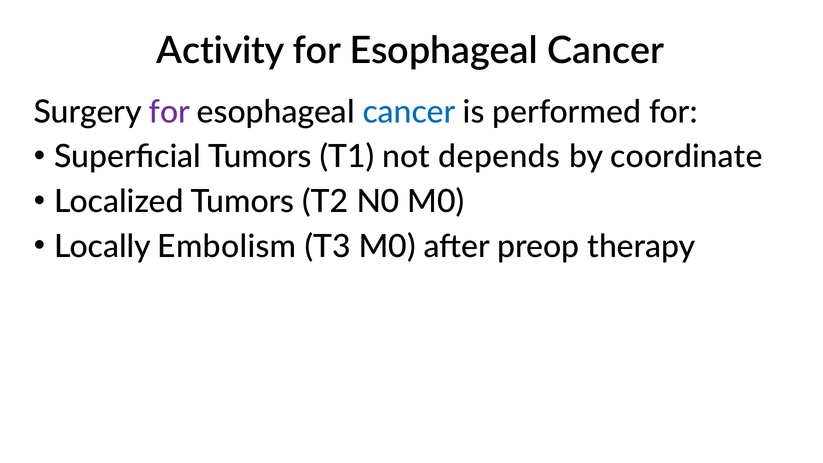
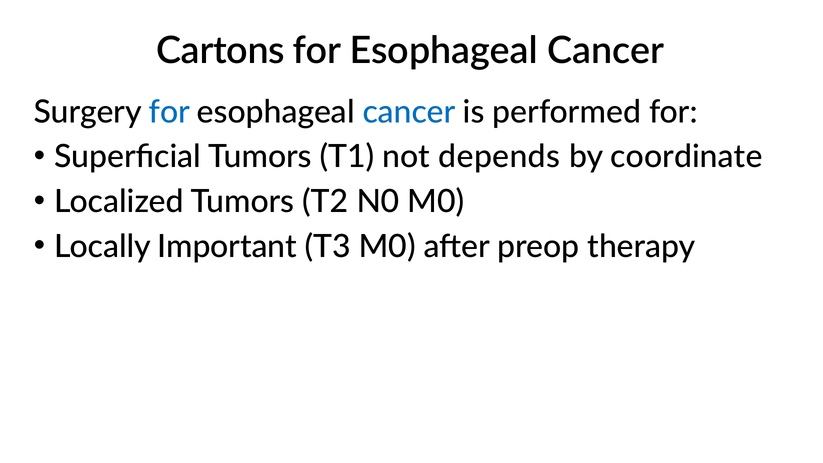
Activity: Activity -> Cartons (221, 51)
for colour: purple -> blue (169, 112)
Embolism: Embolism -> Important (227, 247)
